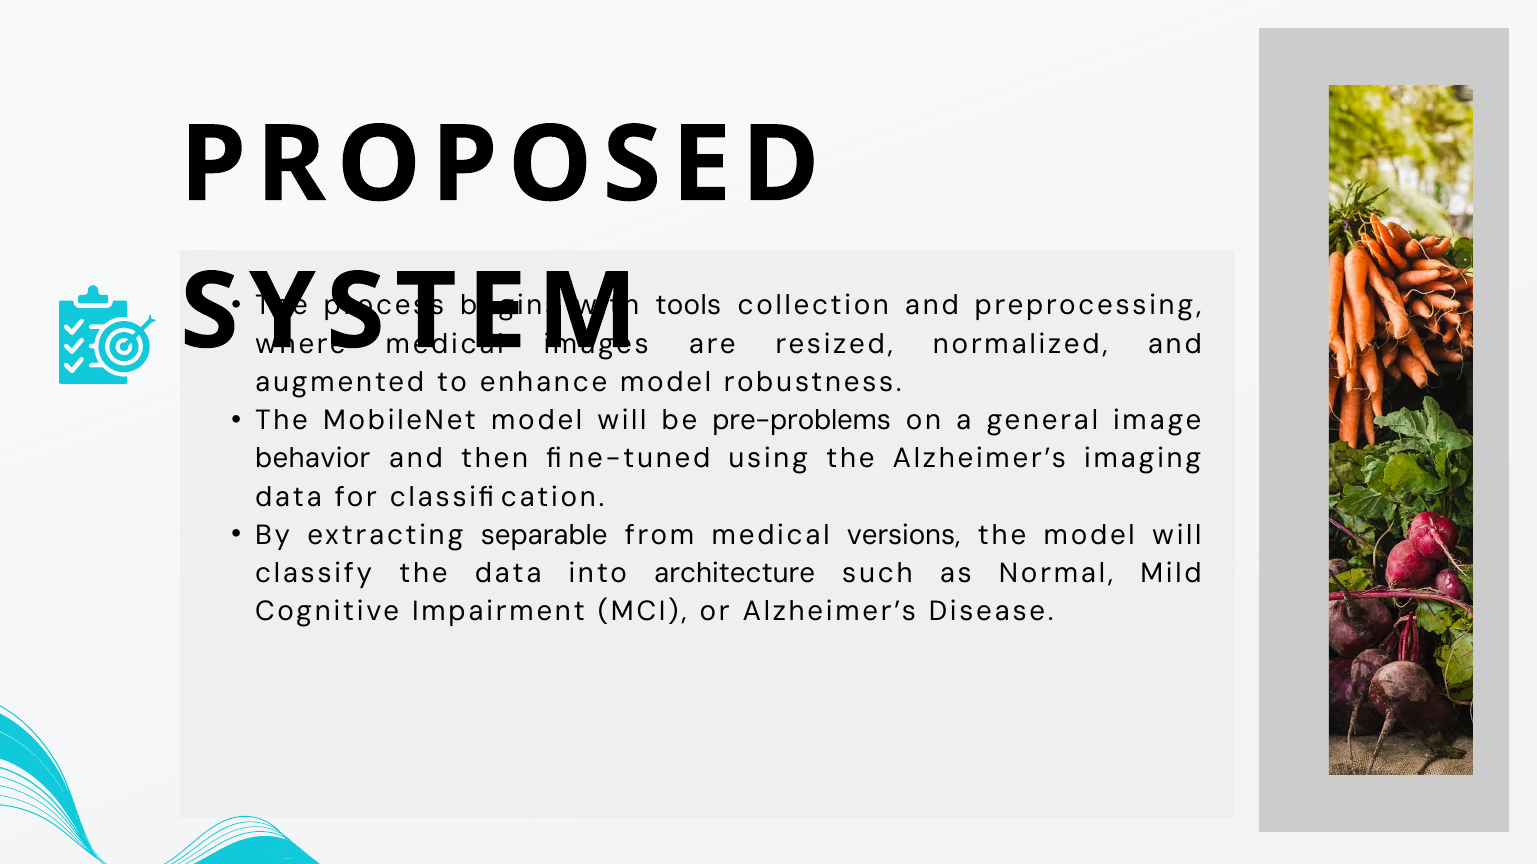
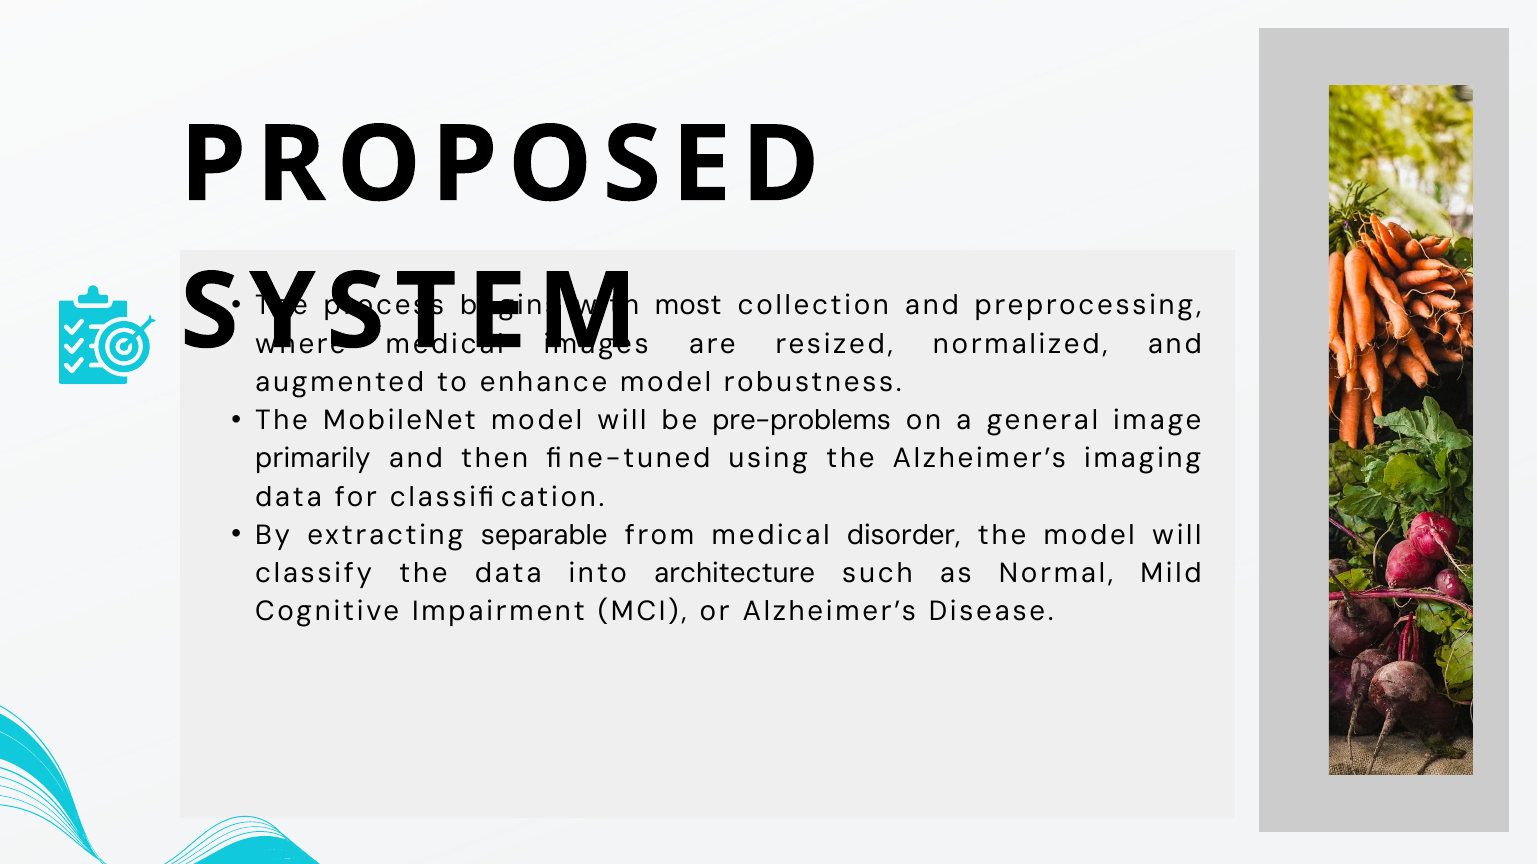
tools: tools -> most (688, 306)
behavior: behavior -> primarily (313, 459)
versions: versions -> disorder (904, 536)
